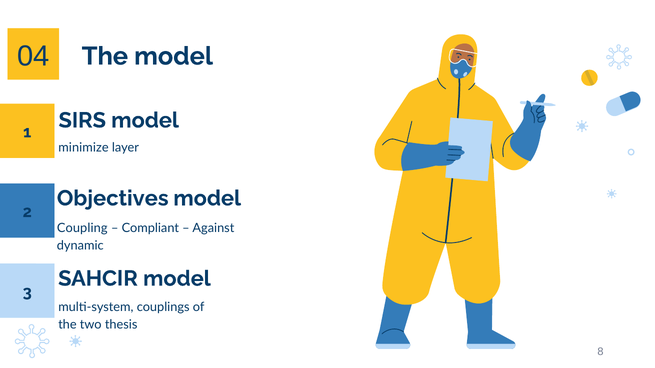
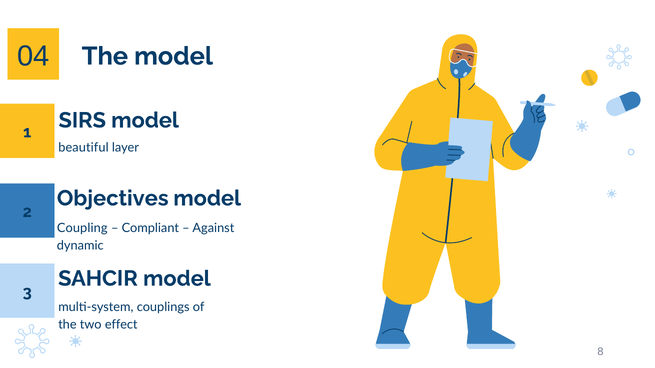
minimize: minimize -> beautiful (83, 148)
thesis: thesis -> effect (121, 325)
